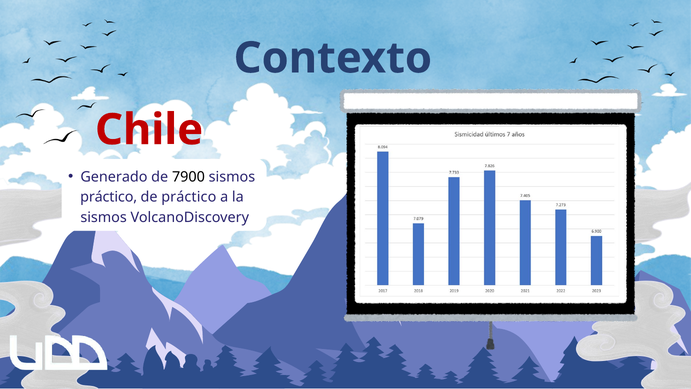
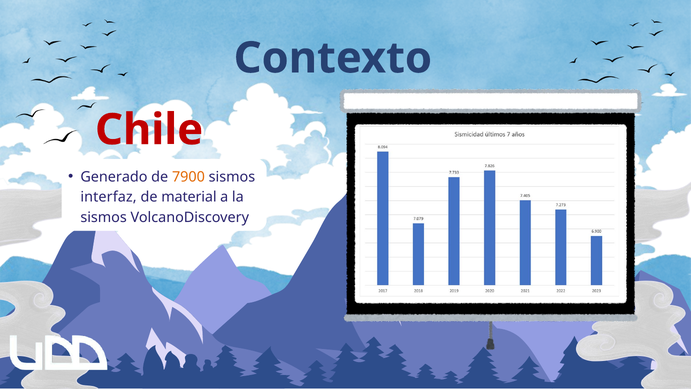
7900 colour: black -> orange (188, 177)
práctico: práctico -> interfaz (109, 197)
de práctico: práctico -> material (189, 197)
